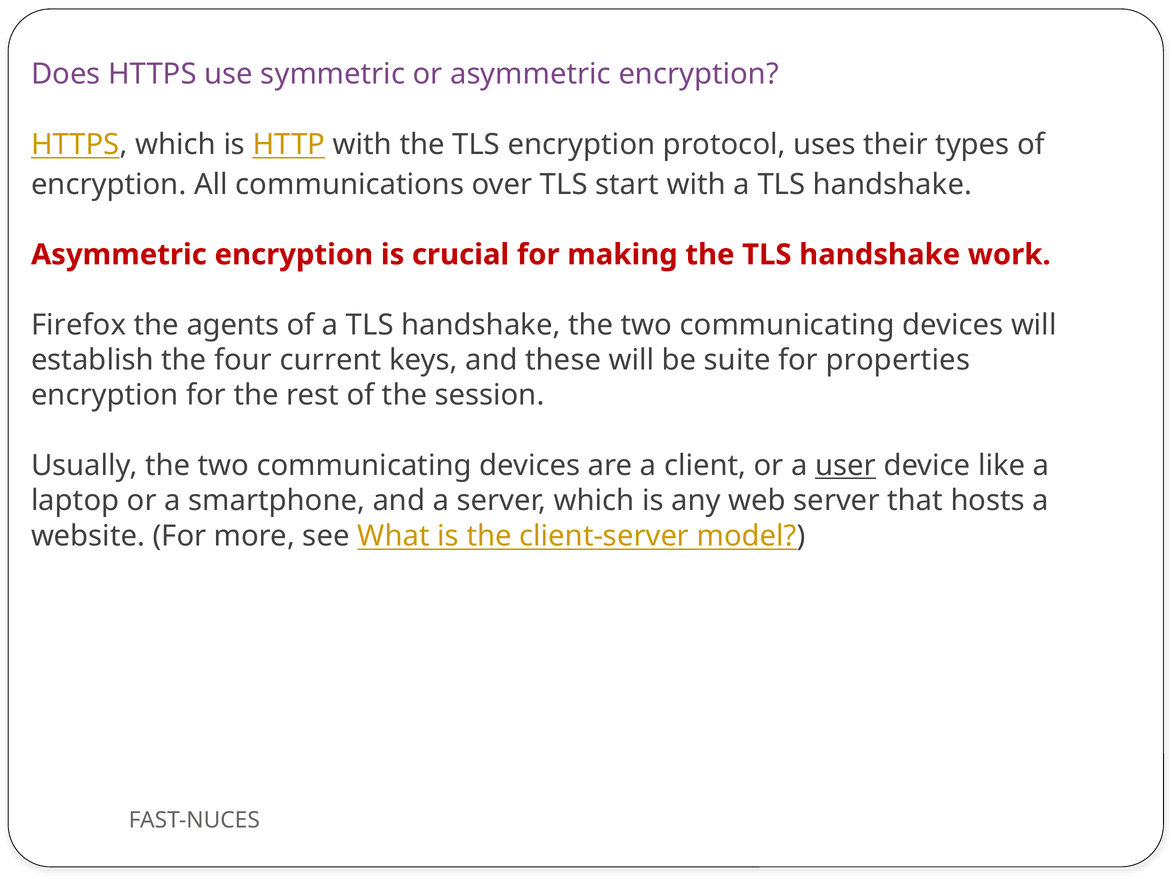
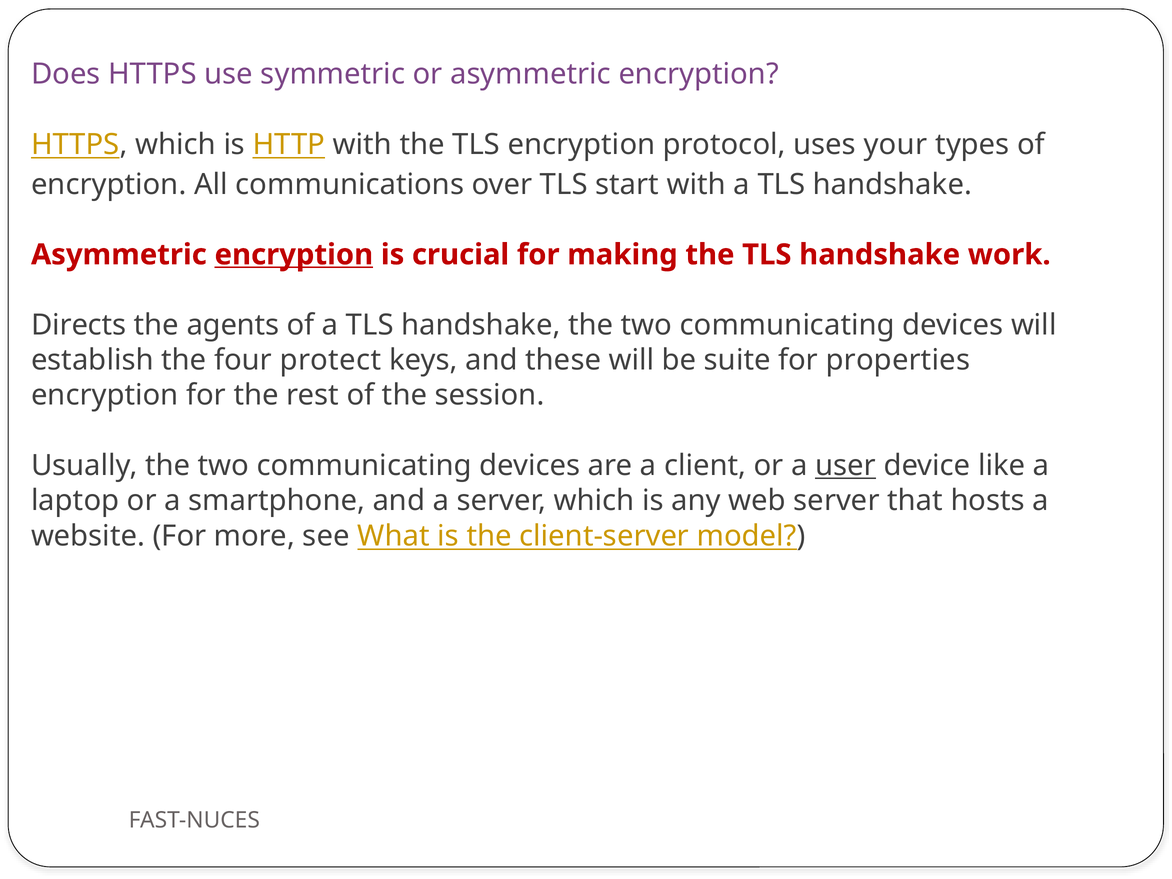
their: their -> your (896, 144)
encryption underline: none -> present (294, 255)
Firefox: Firefox -> Directs (79, 325)
current: current -> protect (330, 360)
